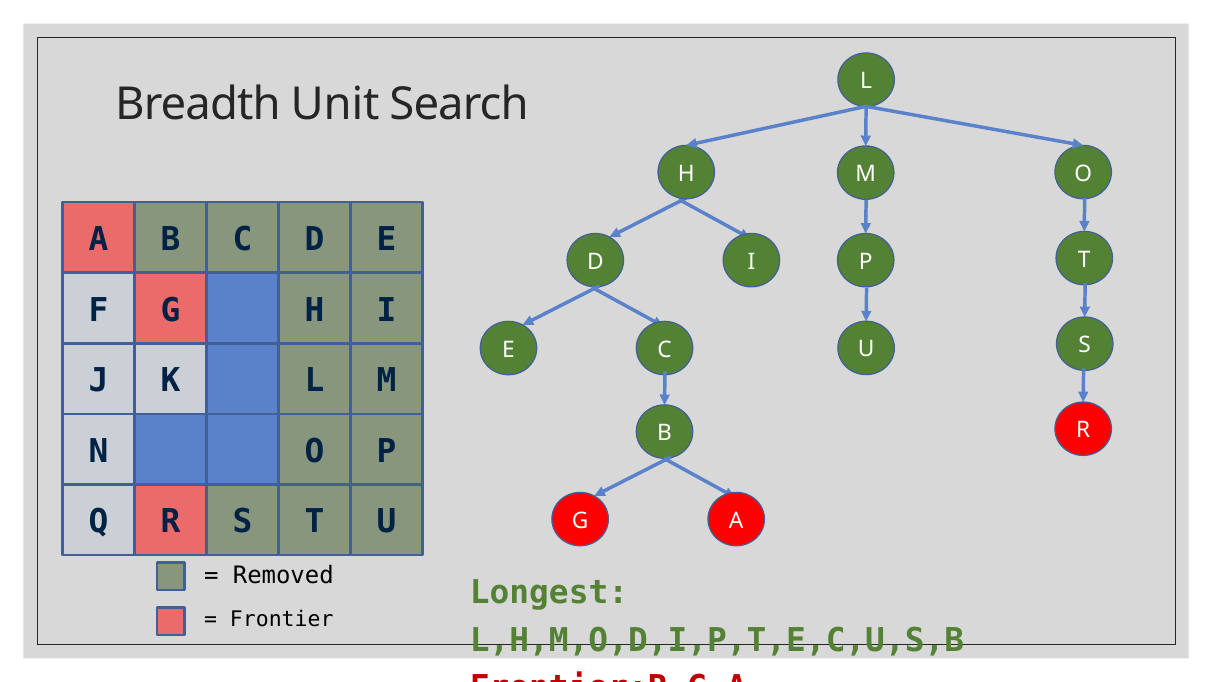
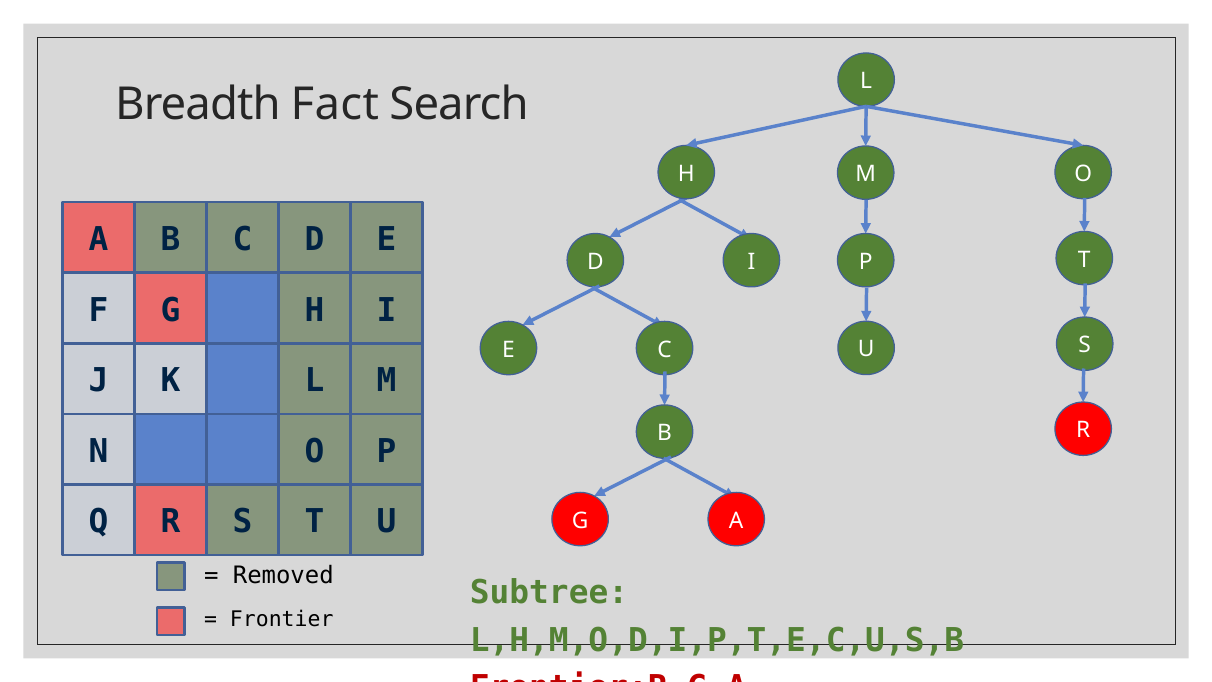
Unit: Unit -> Fact (335, 105)
Longest: Longest -> Subtree (549, 593)
